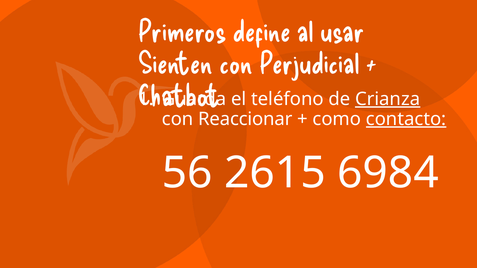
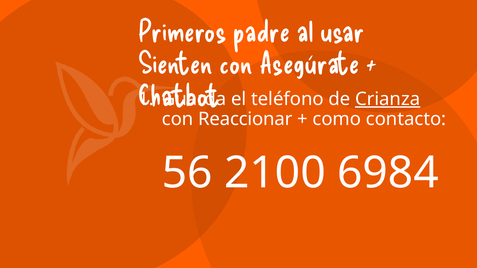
define: define -> padre (262, 32)
Perjudicial: Perjudicial -> Asegúrate (309, 64)
contacto underline: present -> none (406, 119)
2615: 2615 -> 2100 (275, 173)
